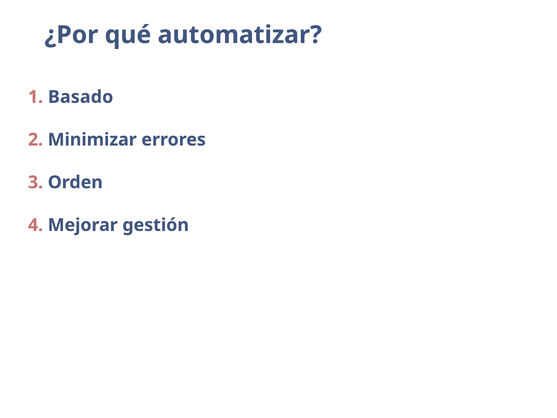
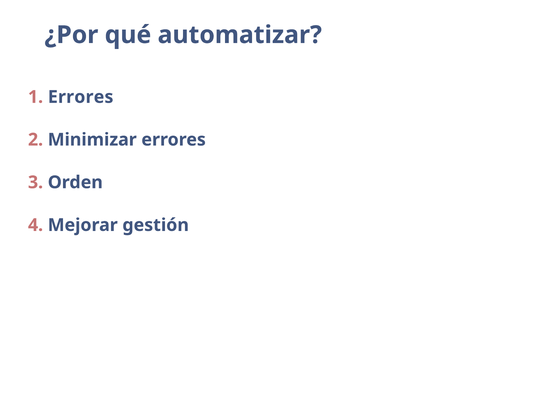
1 Basado: Basado -> Errores (81, 97)
